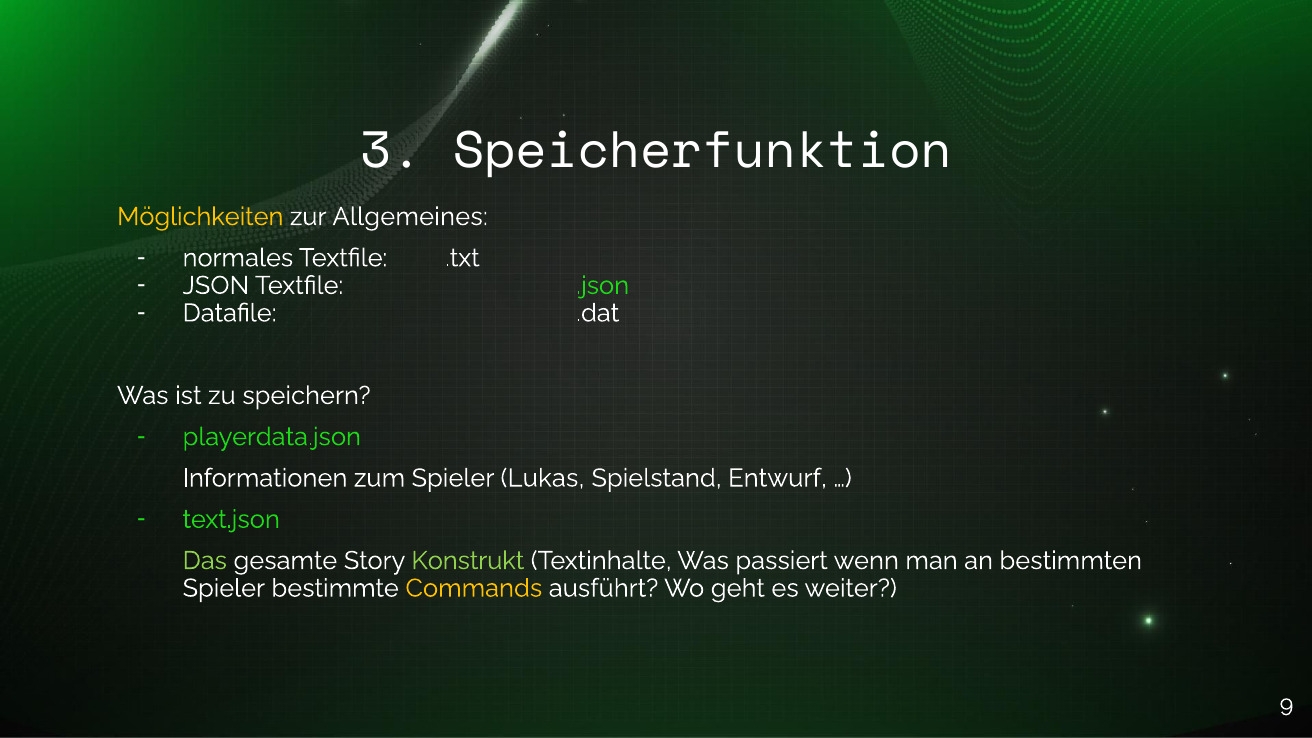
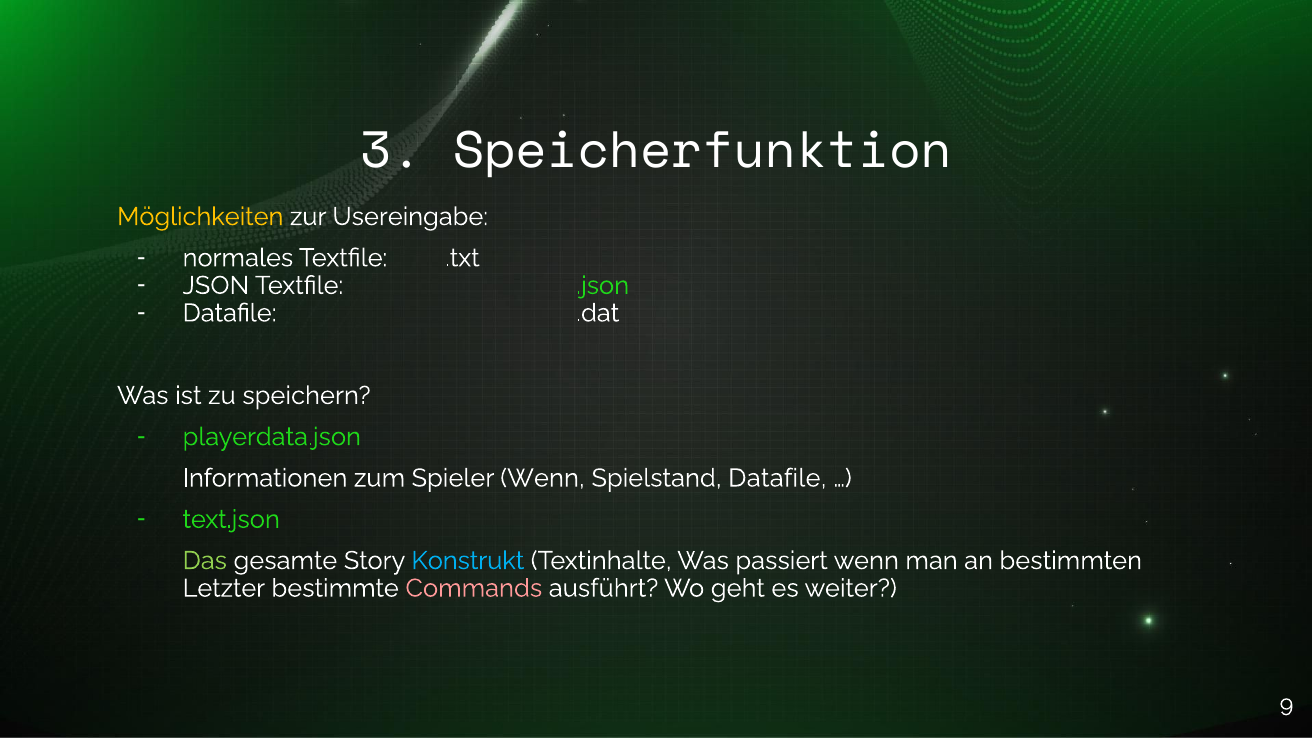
Allgemeines: Allgemeines -> Usereingabe (410, 217)
Spieler Lukas: Lukas -> Wenn (542, 478)
Spielstand Entwurf: Entwurf -> Datafile (777, 478)
Konstrukt colour: light green -> light blue (468, 561)
Spieler: Spieler -> Letzter (224, 588)
Commands colour: yellow -> pink (474, 588)
